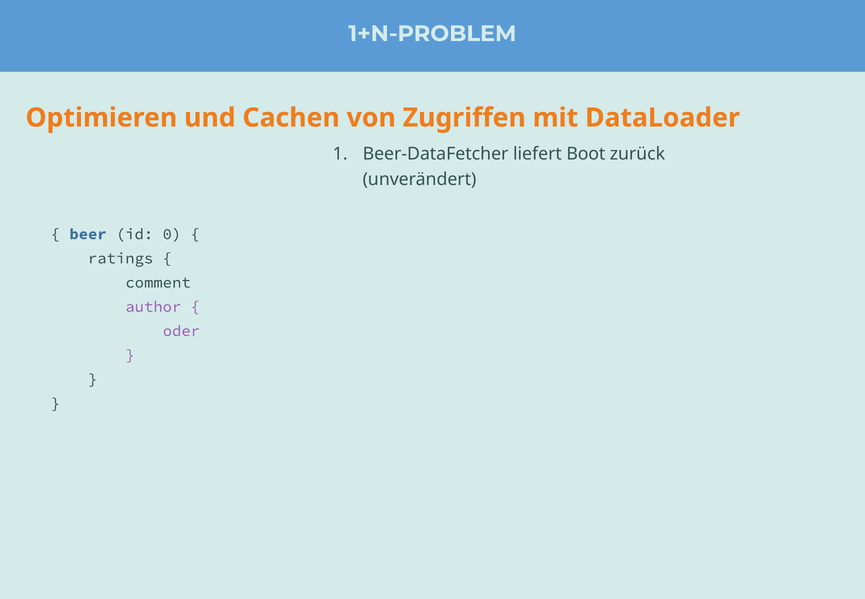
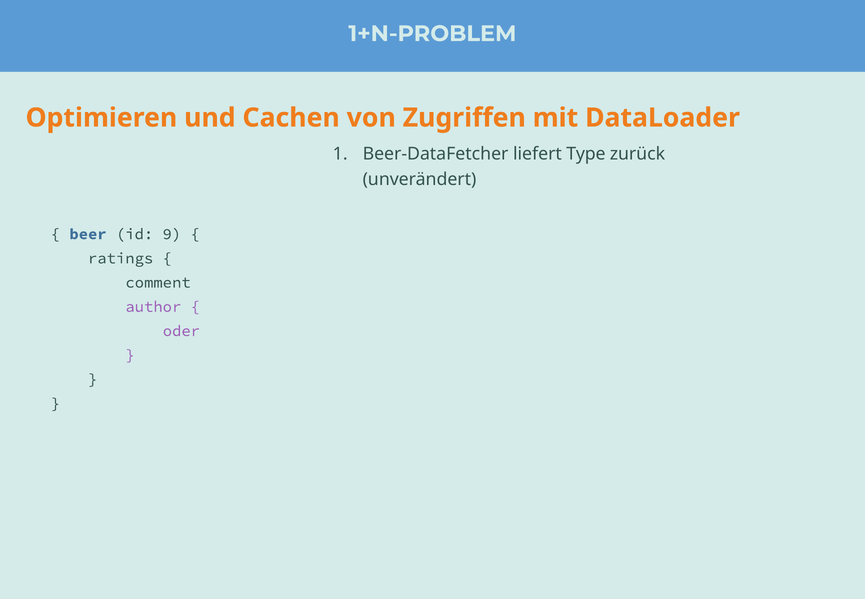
Boot: Boot -> Type (586, 154)
0: 0 -> 9 (172, 234)
